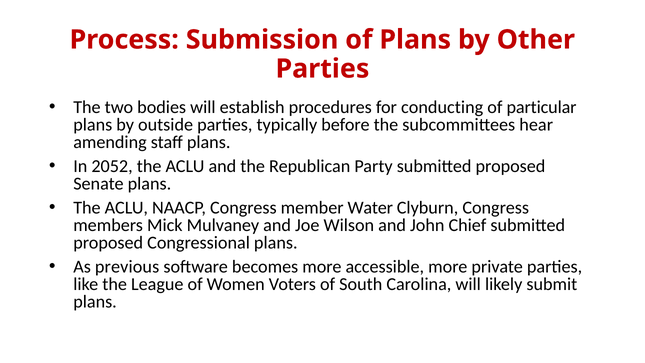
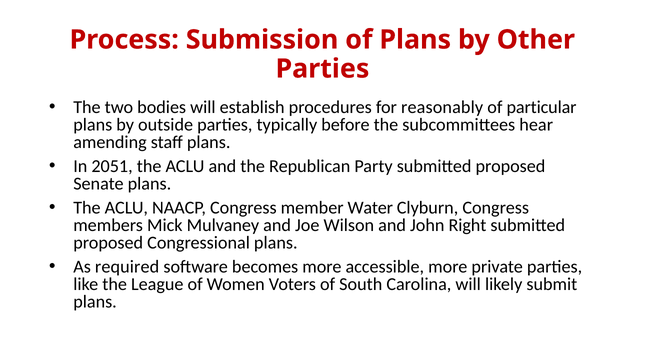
conducting: conducting -> reasonably (442, 107)
2052: 2052 -> 2051 (112, 166)
Chief: Chief -> Right (467, 225)
previous: previous -> required (127, 266)
